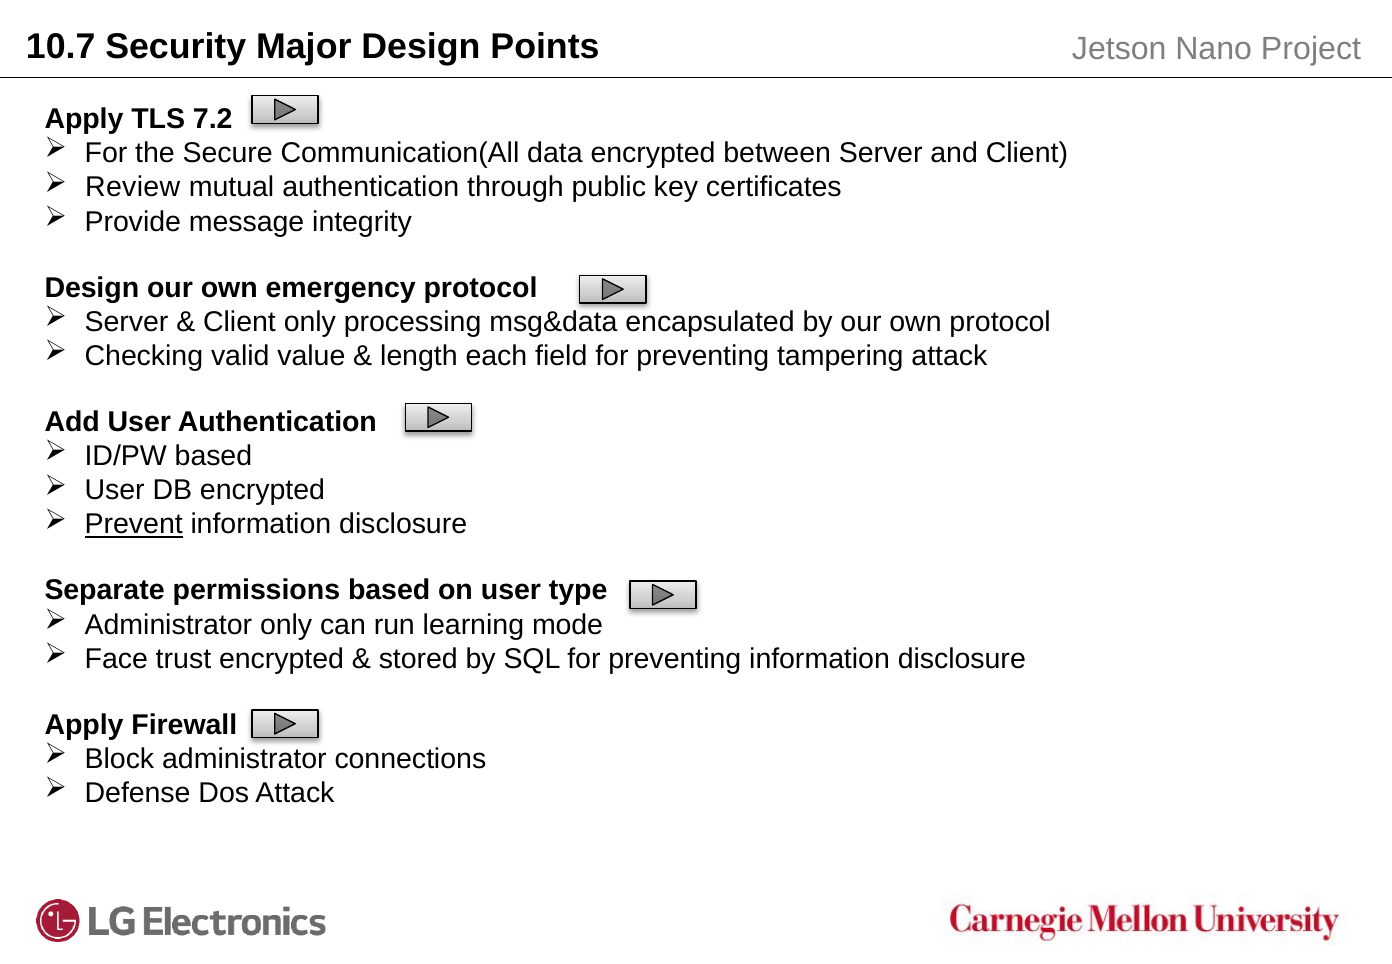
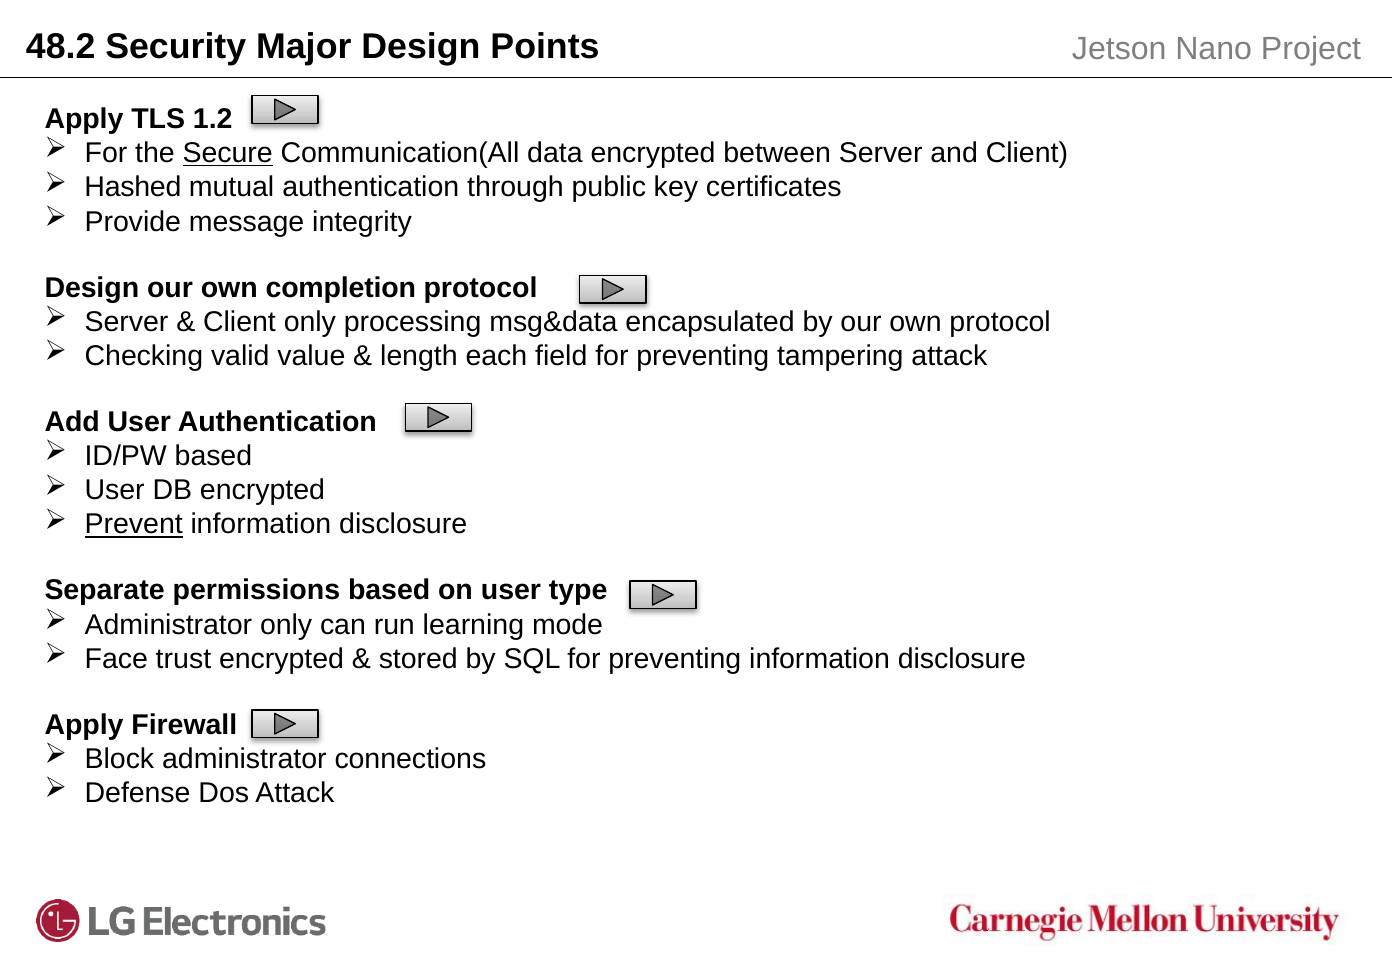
10.7: 10.7 -> 48.2 (61, 47)
7.2: 7.2 -> 1.2 (213, 119)
Secure underline: none -> present (228, 153)
Review: Review -> Hashed (133, 187)
emergency: emergency -> completion (341, 288)
